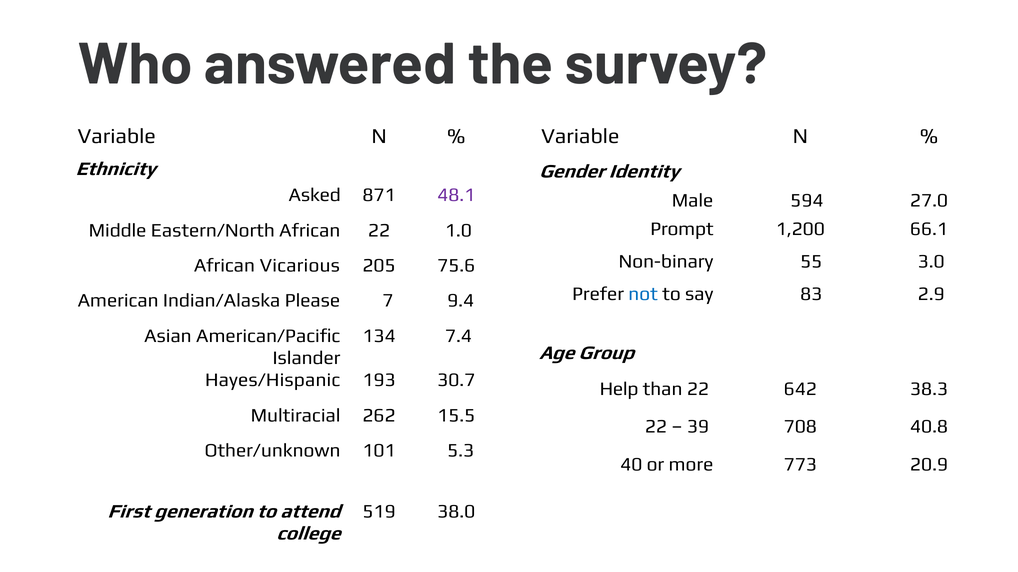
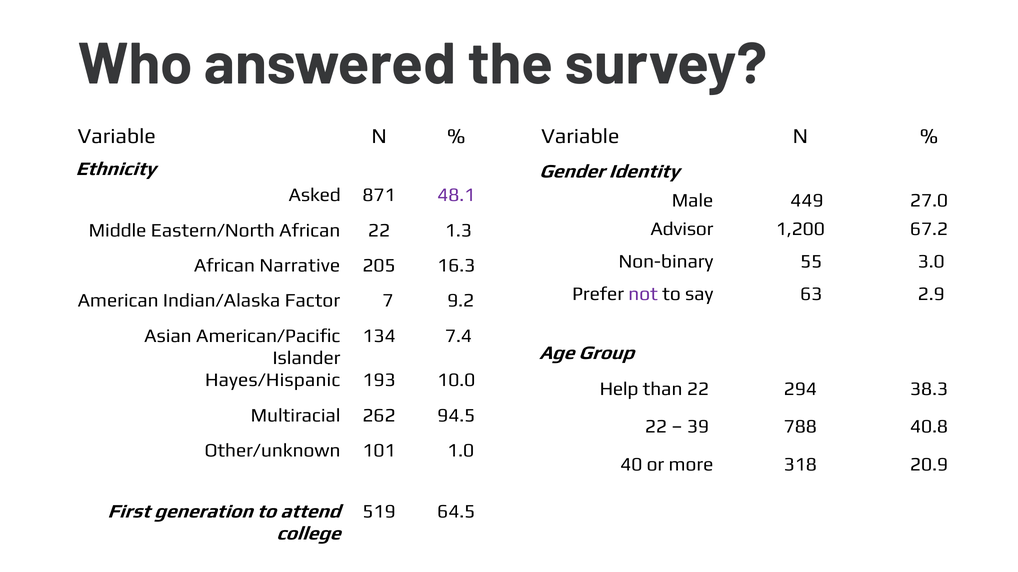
594: 594 -> 449 (807, 201)
Prompt: Prompt -> Advisor (682, 229)
66.1: 66.1 -> 67.2 (929, 229)
1.0: 1.0 -> 1.3 (458, 231)
Vicarious: Vicarious -> Narrative (300, 266)
75.6: 75.6 -> 16.3 (456, 266)
not colour: blue -> purple (643, 294)
83: 83 -> 63 (811, 294)
Please: Please -> Factor (312, 301)
9.4: 9.4 -> 9.2 (461, 301)
30.7: 30.7 -> 10.0 (456, 380)
642: 642 -> 294 (800, 389)
15.5: 15.5 -> 94.5 (456, 416)
708: 708 -> 788 (800, 427)
5.3: 5.3 -> 1.0 (461, 451)
773: 773 -> 318 (800, 465)
38.0: 38.0 -> 64.5 (456, 512)
